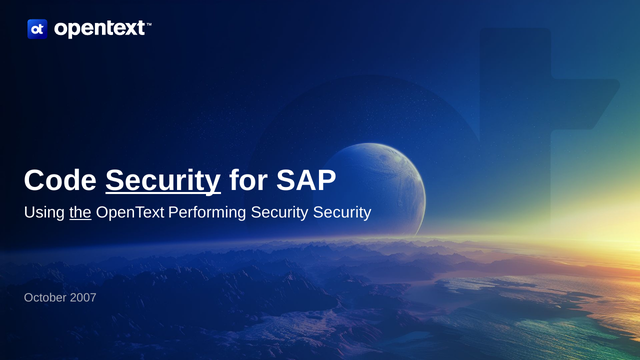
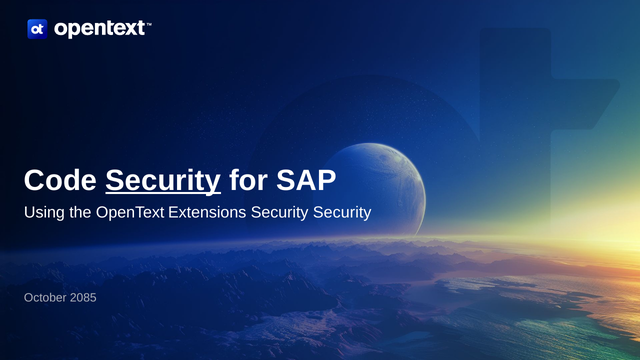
the underline: present -> none (80, 213)
Performing: Performing -> Extensions (207, 213)
2007: 2007 -> 2085 (83, 298)
